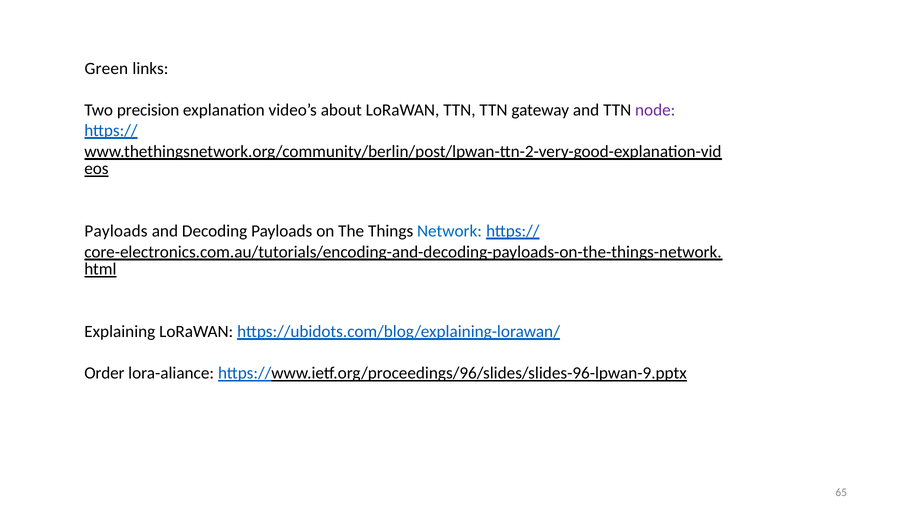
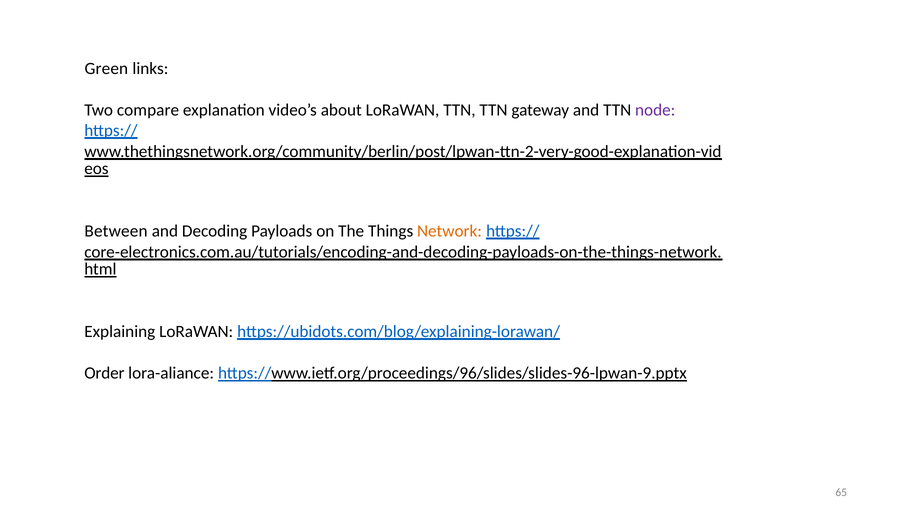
precision: precision -> compare (148, 110)
Payloads: Payloads -> Between (116, 231)
Network colour: blue -> orange (449, 231)
